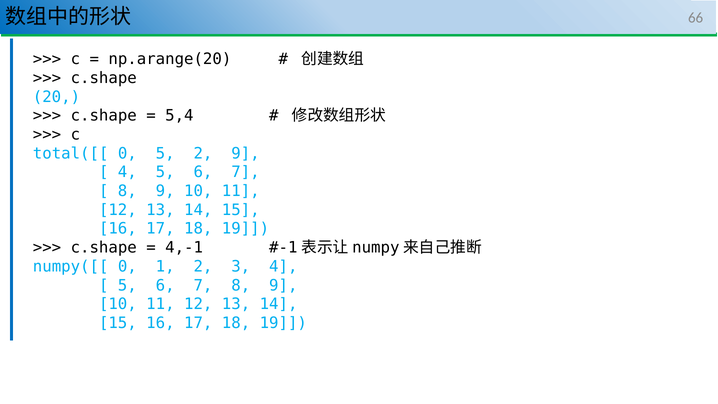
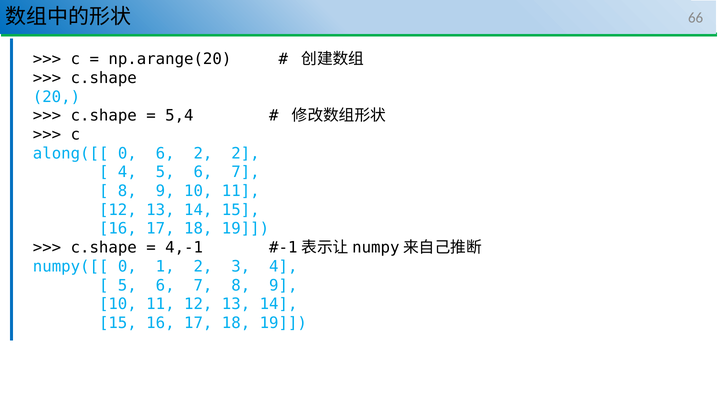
total([[: total([[ -> along([[ (71, 153)
0 5: 5 -> 6 (165, 153)
2 9: 9 -> 2 (245, 153)
